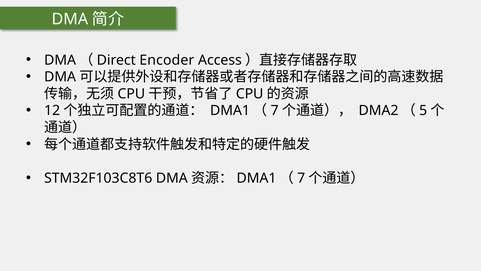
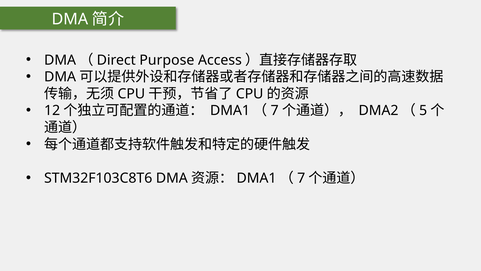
Encoder: Encoder -> Purpose (167, 60)
